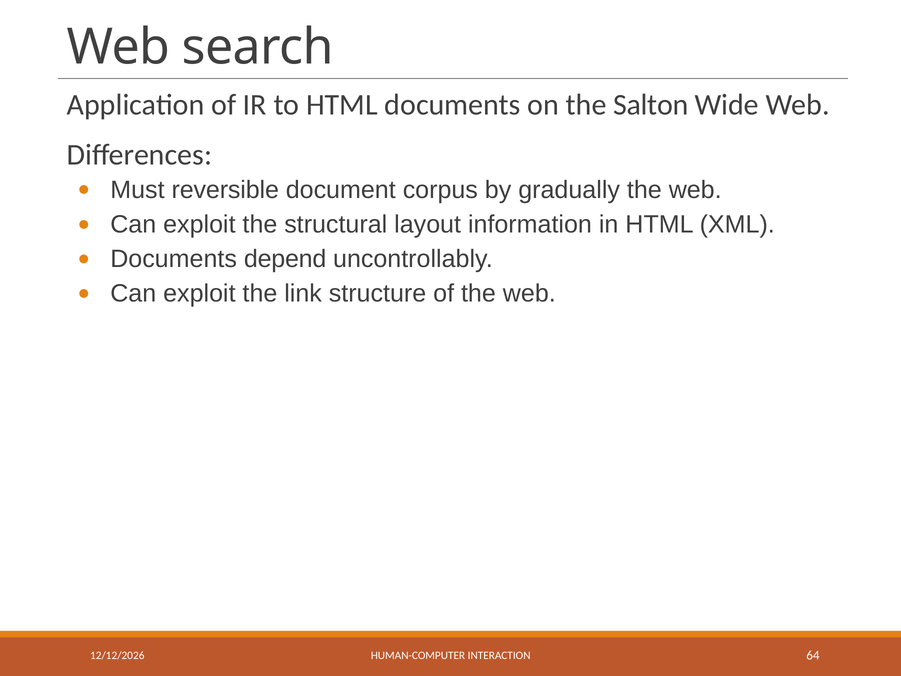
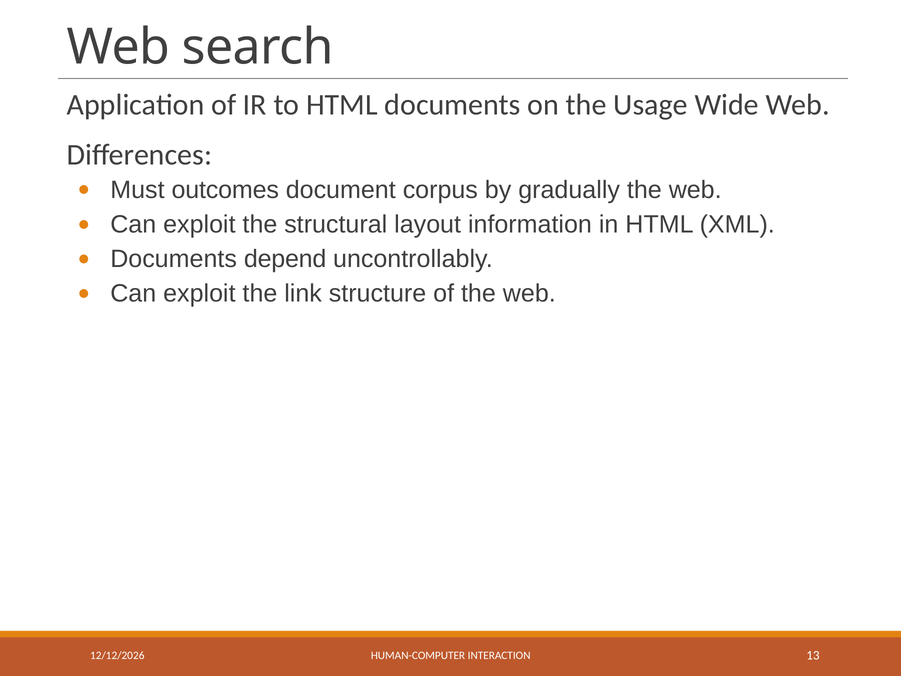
Salton: Salton -> Usage (651, 105)
reversible: reversible -> outcomes (225, 190)
64: 64 -> 13 (813, 655)
